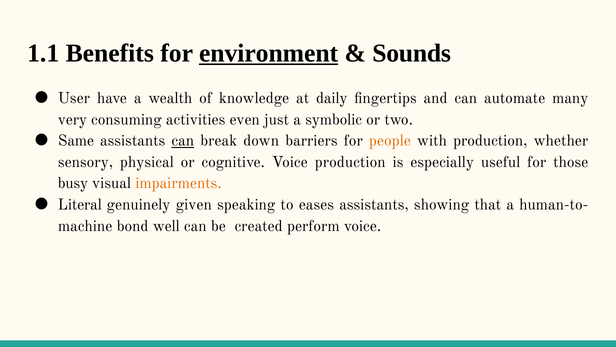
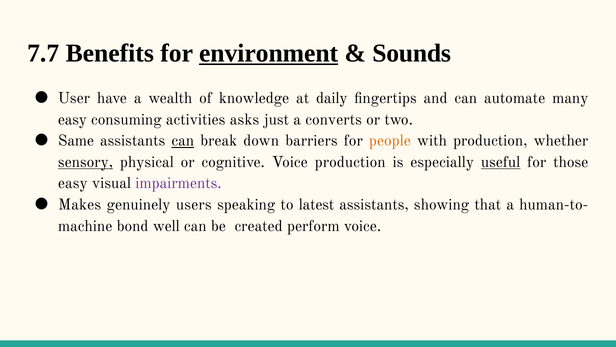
1.1: 1.1 -> 7.7 (43, 53)
very: very -> easy (72, 119)
even: even -> asks (245, 119)
symbolic: symbolic -> converts (334, 119)
sensory underline: none -> present (86, 162)
useful underline: none -> present (501, 162)
busy: busy -> easy (73, 183)
impairments colour: orange -> purple (178, 183)
Literal: Literal -> Makes (80, 204)
given: given -> users (194, 204)
eases: eases -> latest (316, 204)
